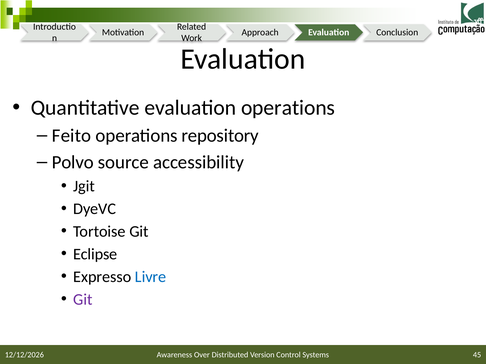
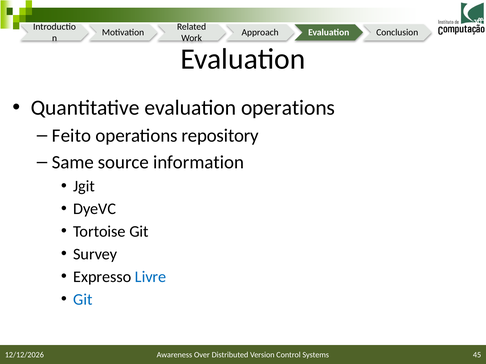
Polvo: Polvo -> Same (73, 162)
accessibility: accessibility -> information (199, 162)
Eclipse: Eclipse -> Survey (95, 255)
Git colour: purple -> blue (83, 300)
